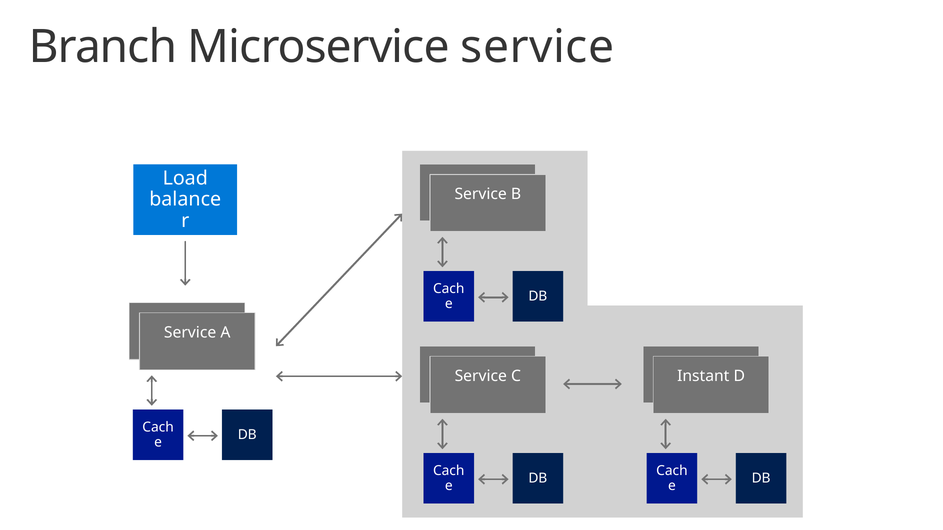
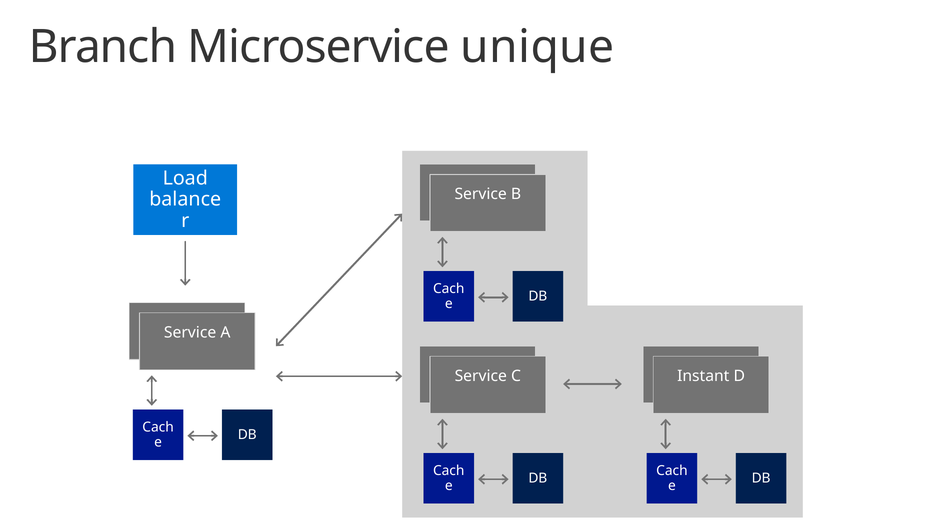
Microservice service: service -> unique (537, 47)
